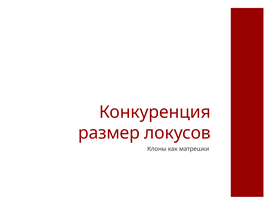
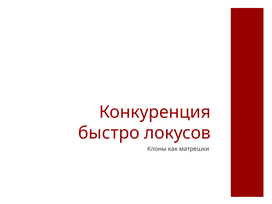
размер: размер -> быстро (109, 133)
